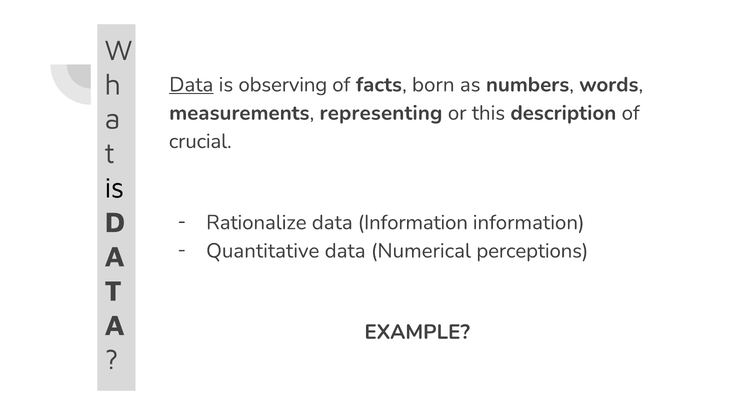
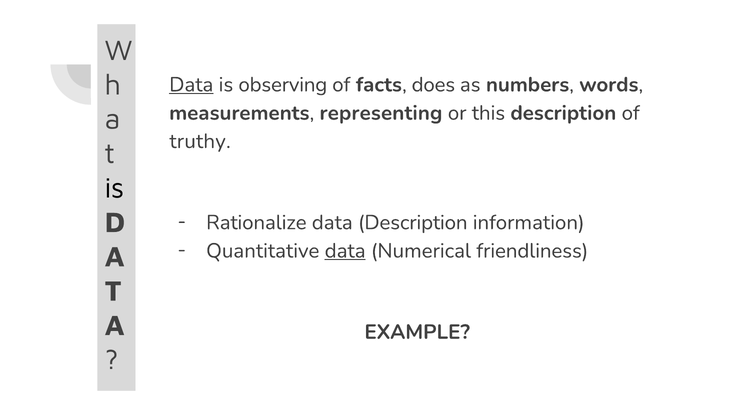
born: born -> does (433, 85)
crucial: crucial -> truthy (200, 141)
data Information: Information -> Description (413, 223)
data underline: none -> present (345, 251)
perceptions: perceptions -> friendliness (532, 251)
